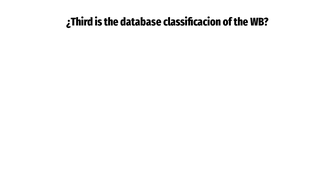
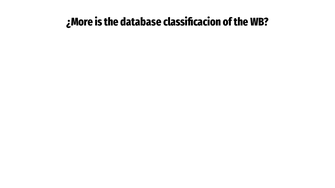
¿Third: ¿Third -> ¿More (80, 22)
